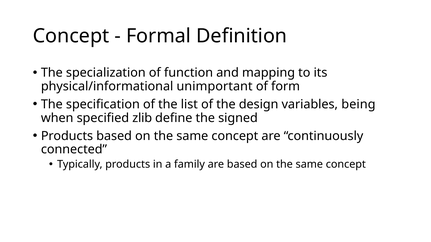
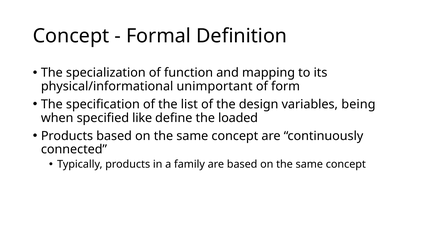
zlib: zlib -> like (142, 118)
signed: signed -> loaded (238, 118)
